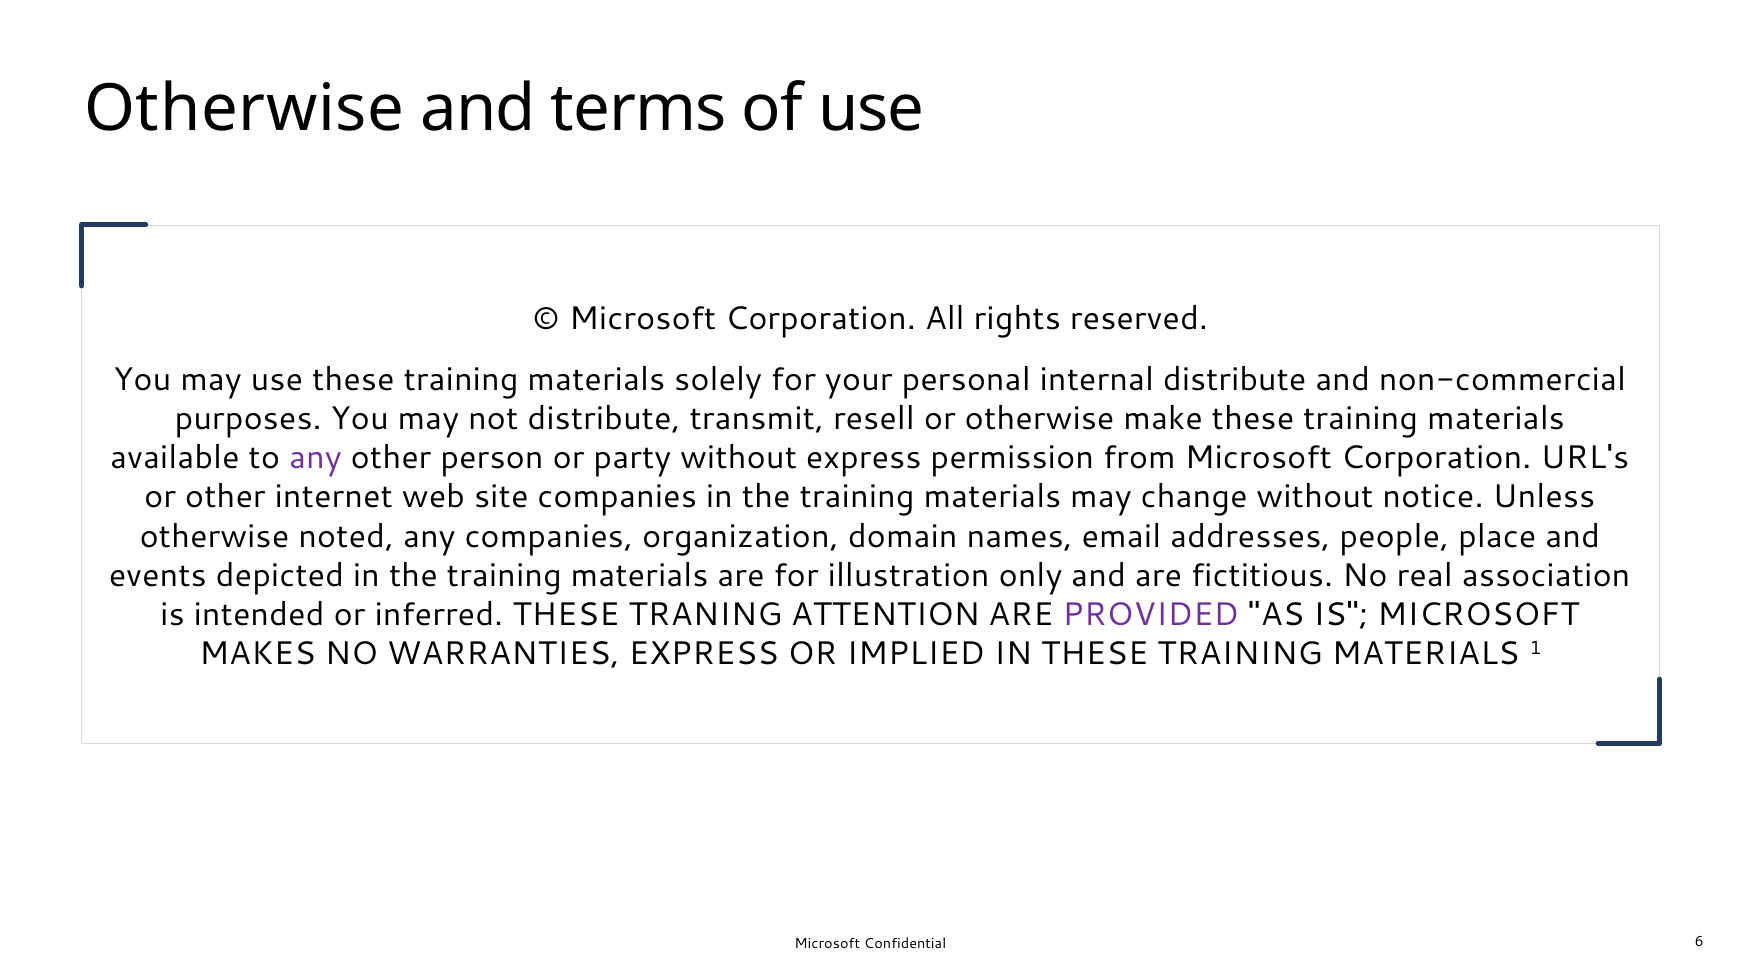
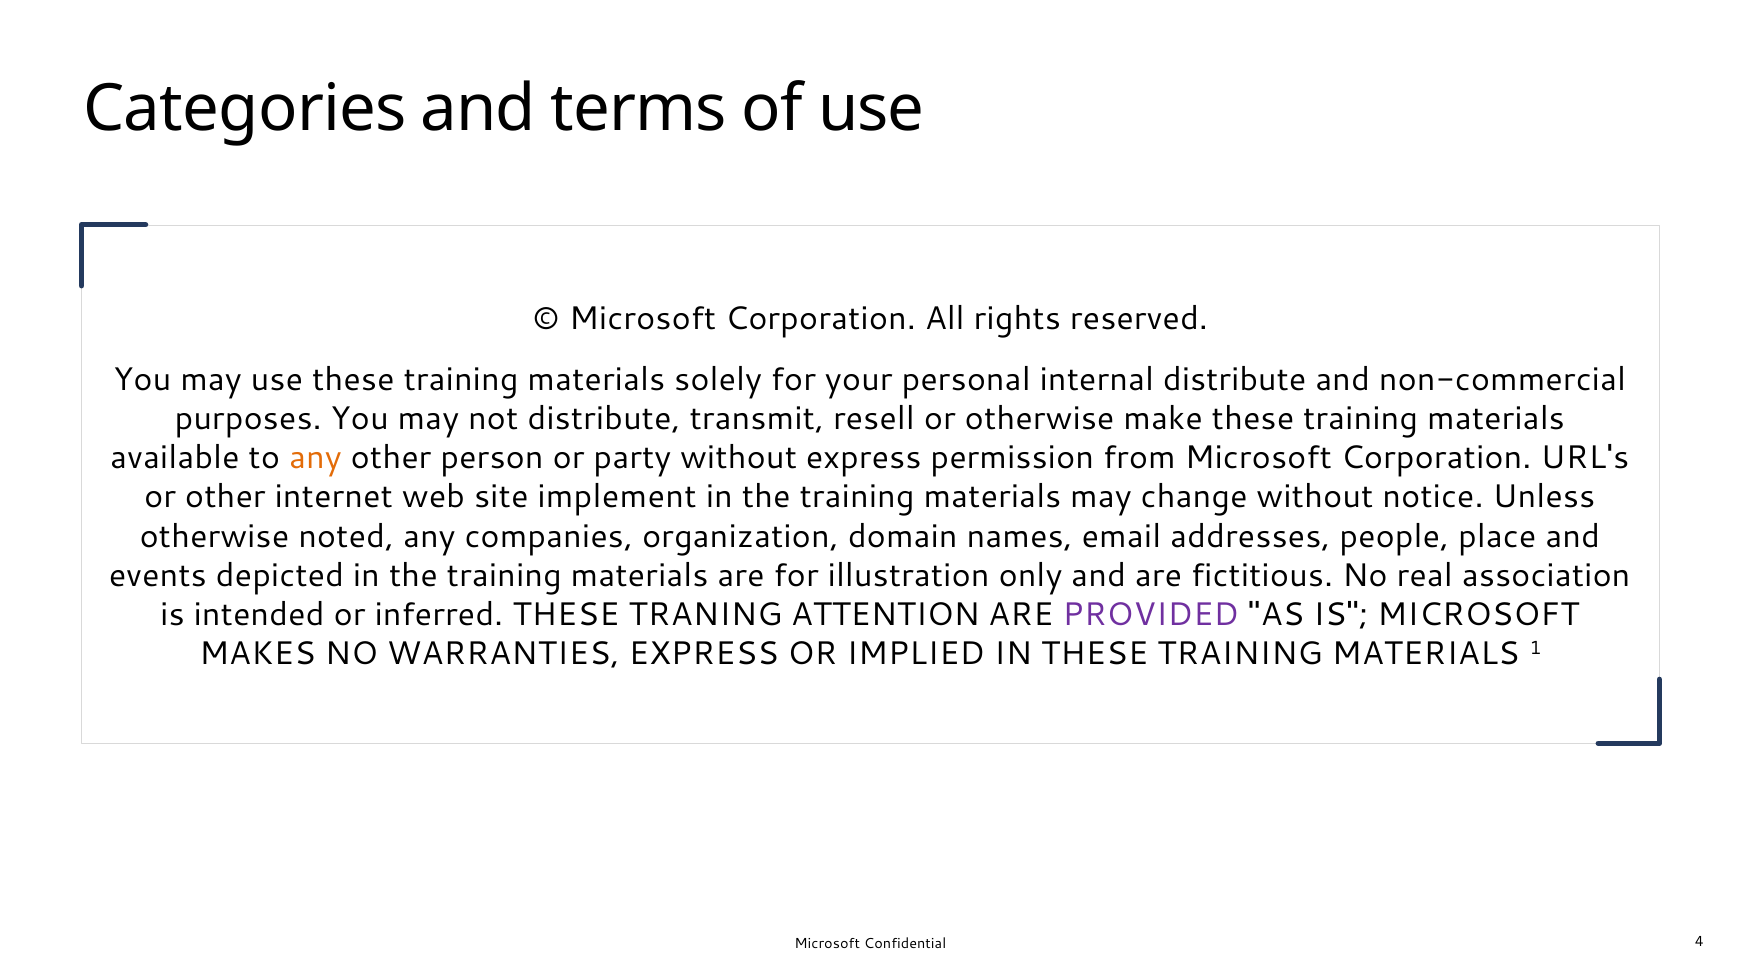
Otherwise: Otherwise -> Categories (245, 109)
any colour: purple -> orange (315, 458)
site companies: companies -> implement (617, 497)
6: 6 -> 4 (1699, 942)
